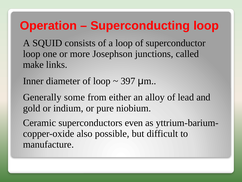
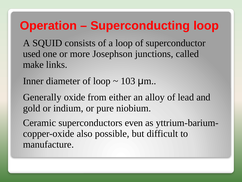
loop: loop -> used (32, 54)
397: 397 -> 103 (128, 81)
some: some -> oxide (75, 97)
